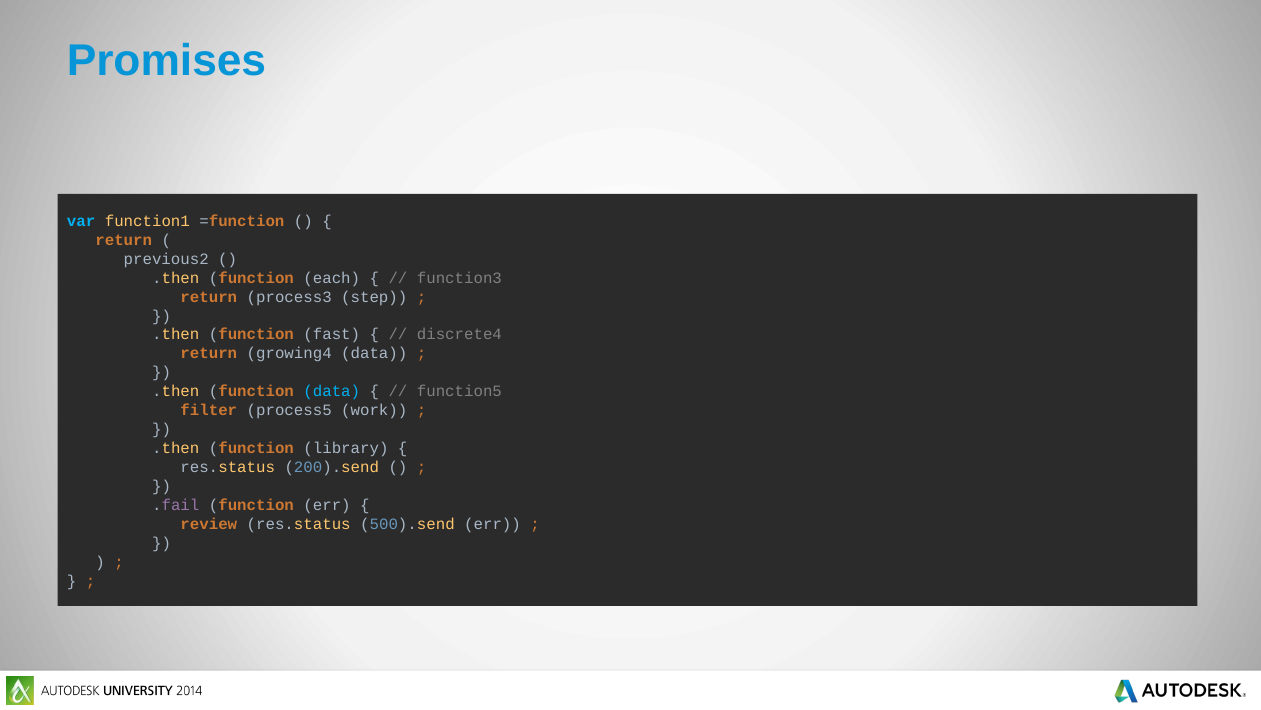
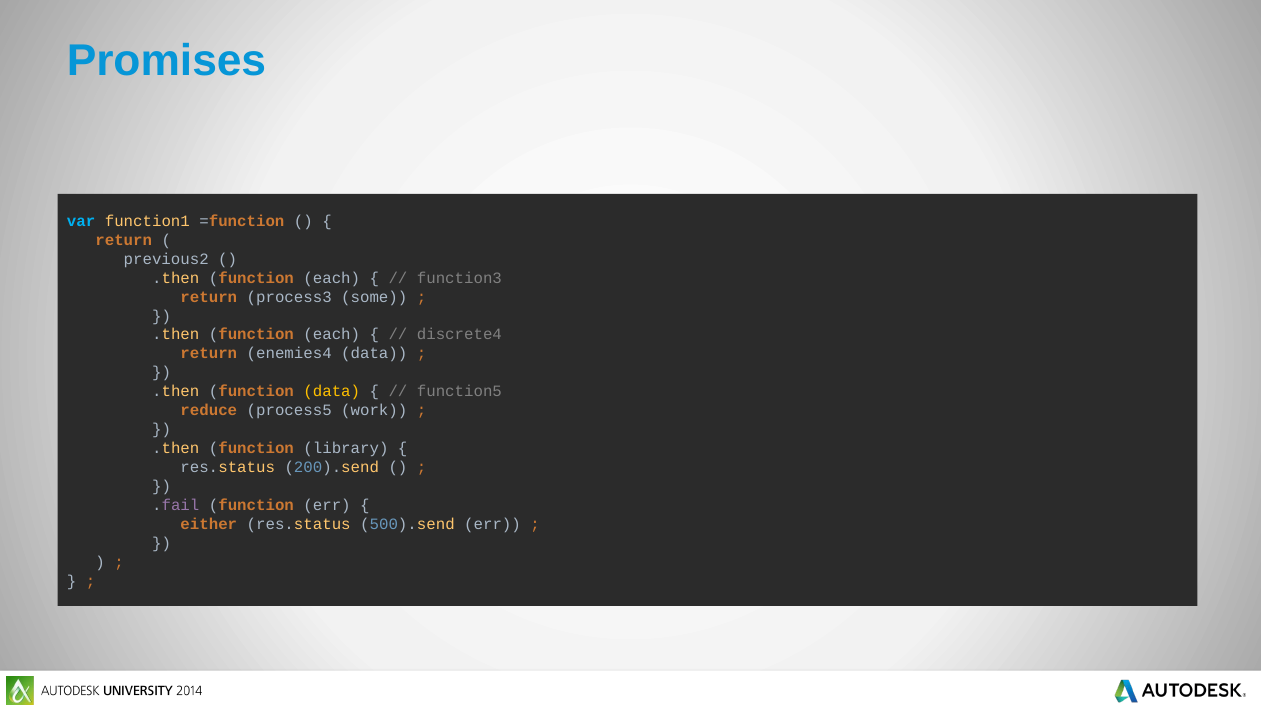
step: step -> some (374, 297)
fast: fast -> each (332, 334)
growing4: growing4 -> enemies4 (289, 353)
data colour: light blue -> yellow (332, 391)
filter: filter -> reduce (209, 410)
review: review -> either (209, 524)
